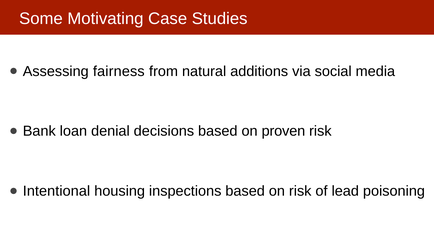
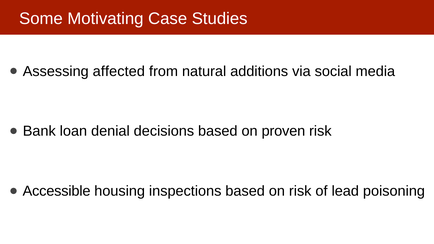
fairness: fairness -> affected (119, 71)
Intentional: Intentional -> Accessible (57, 191)
